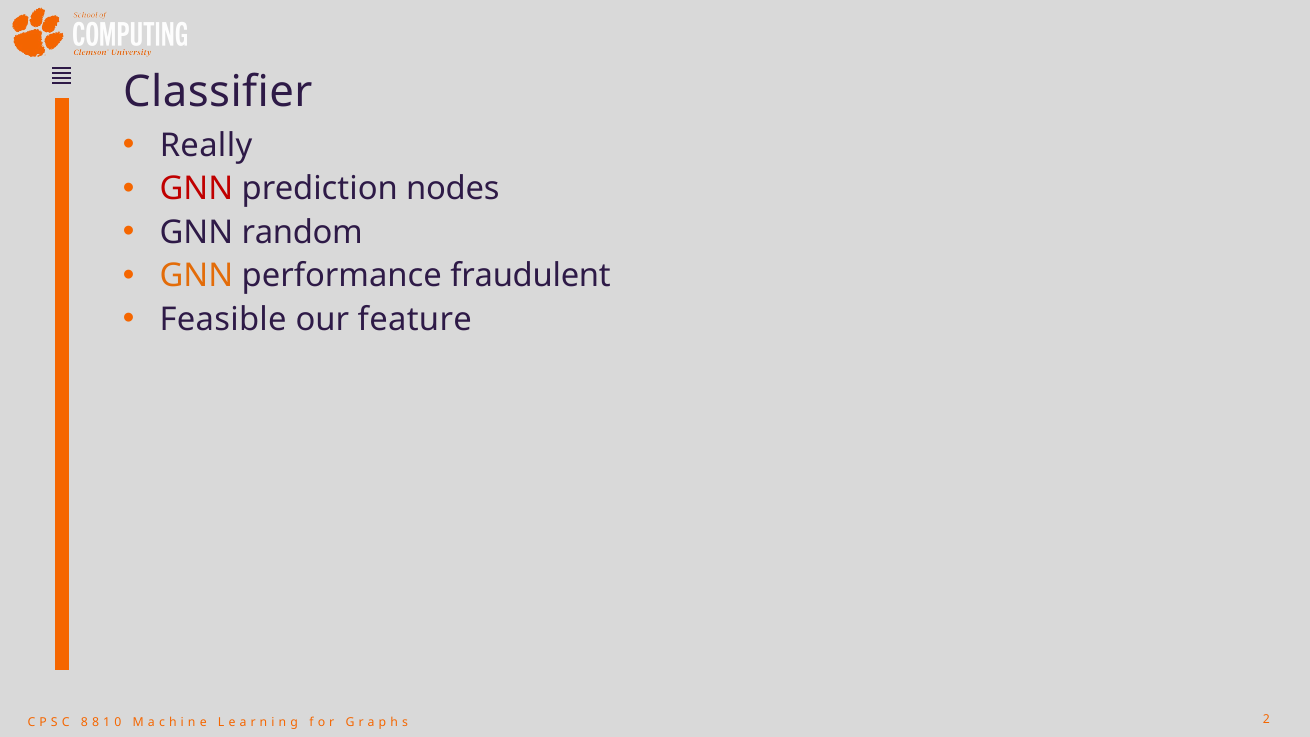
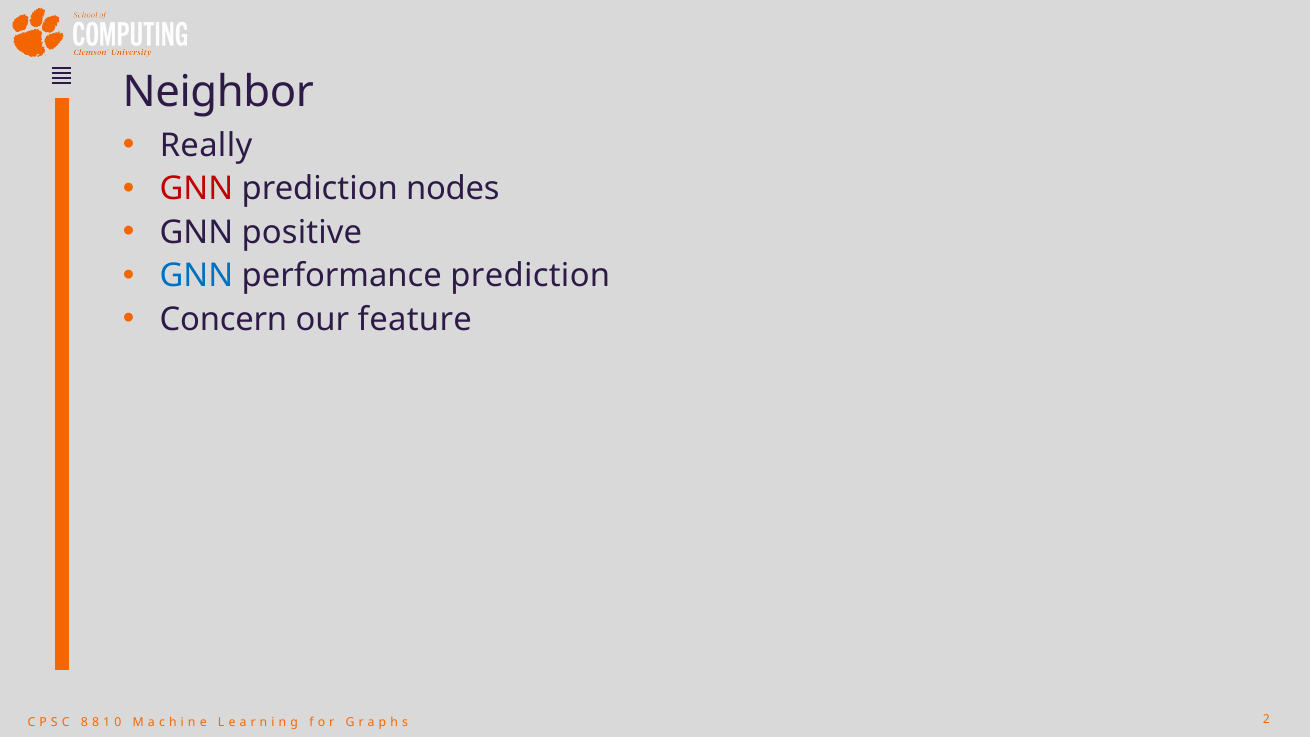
Classifier: Classifier -> Neighbor (218, 92)
random: random -> positive (302, 232)
GNN colour: orange -> blue (196, 276)
performance fraudulent: fraudulent -> prediction (530, 276)
Feasible: Feasible -> Concern (223, 319)
